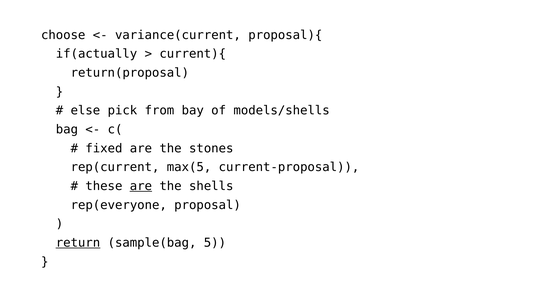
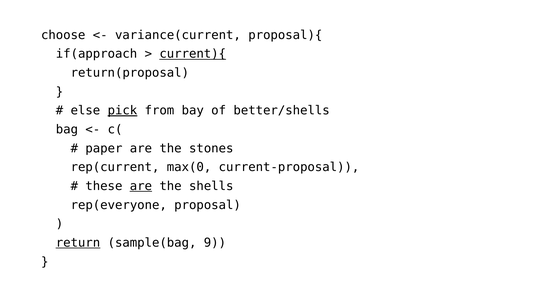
if(actually: if(actually -> if(approach (97, 54)
current){ underline: none -> present (193, 54)
pick underline: none -> present (122, 111)
models/shells: models/shells -> better/shells (282, 111)
fixed: fixed -> paper (104, 149)
max(5: max(5 -> max(0 (189, 168)
5: 5 -> 9 (215, 243)
